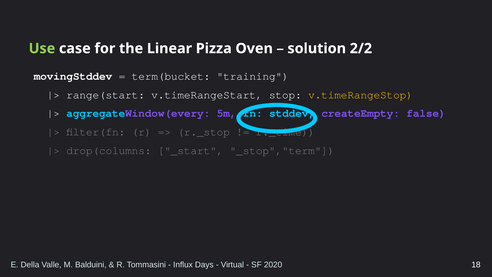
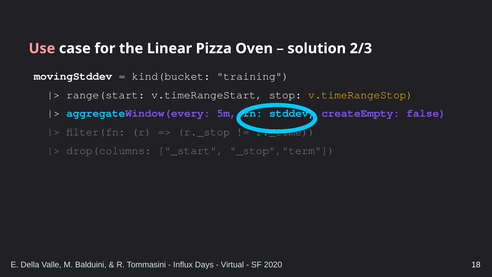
Use colour: light green -> pink (42, 48)
2/2: 2/2 -> 2/3 (361, 48)
term(bucket: term(bucket -> kind(bucket (171, 76)
